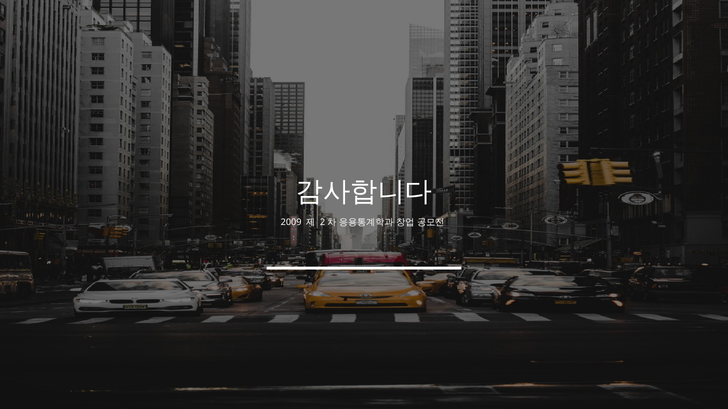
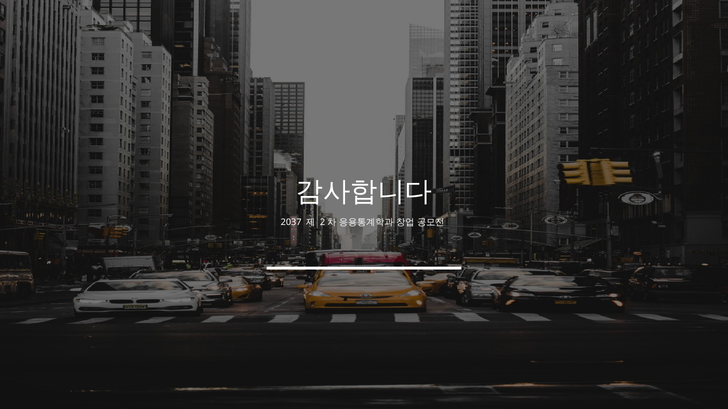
2009: 2009 -> 2037 (291, 223)
